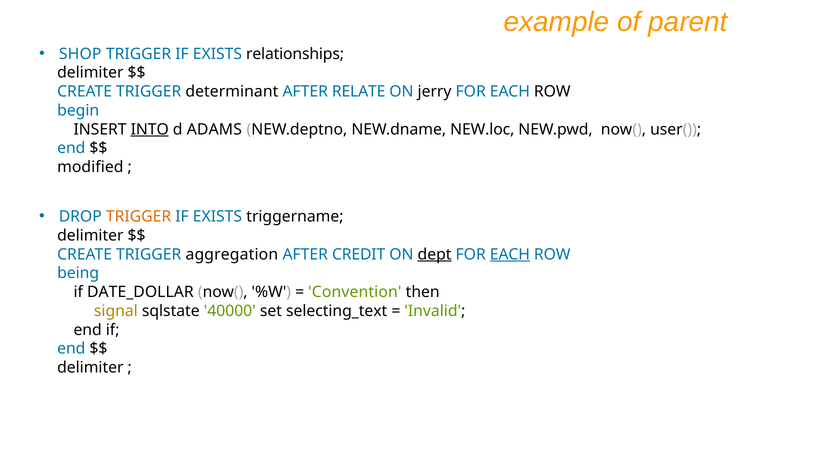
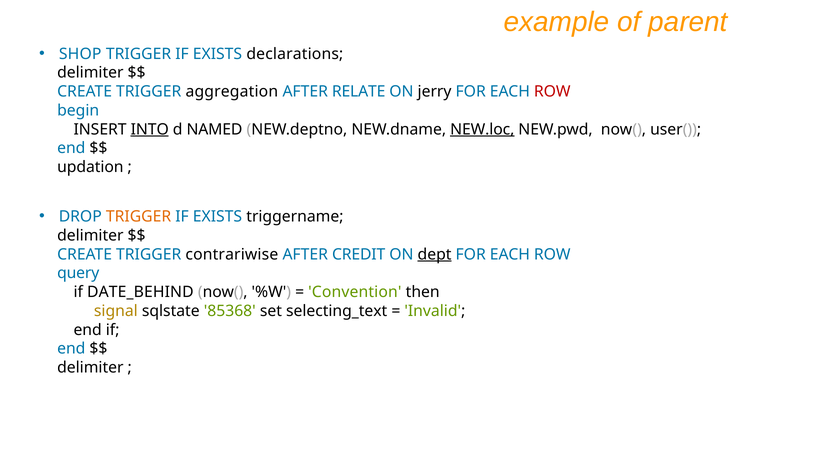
relationships: relationships -> declarations (295, 54)
determinant: determinant -> aggregation (232, 92)
ROW colour: black -> red (552, 92)
ADAMS: ADAMS -> NAMED (214, 129)
NEW.loc underline: none -> present (482, 129)
modified: modified -> updation (90, 167)
aggregation: aggregation -> contrariwise (232, 254)
EACH underline: present -> none (510, 254)
being: being -> query (78, 273)
DATE_DOLLAR: DATE_DOLLAR -> DATE_BEHIND (140, 292)
40000: 40000 -> 85368 (230, 311)
